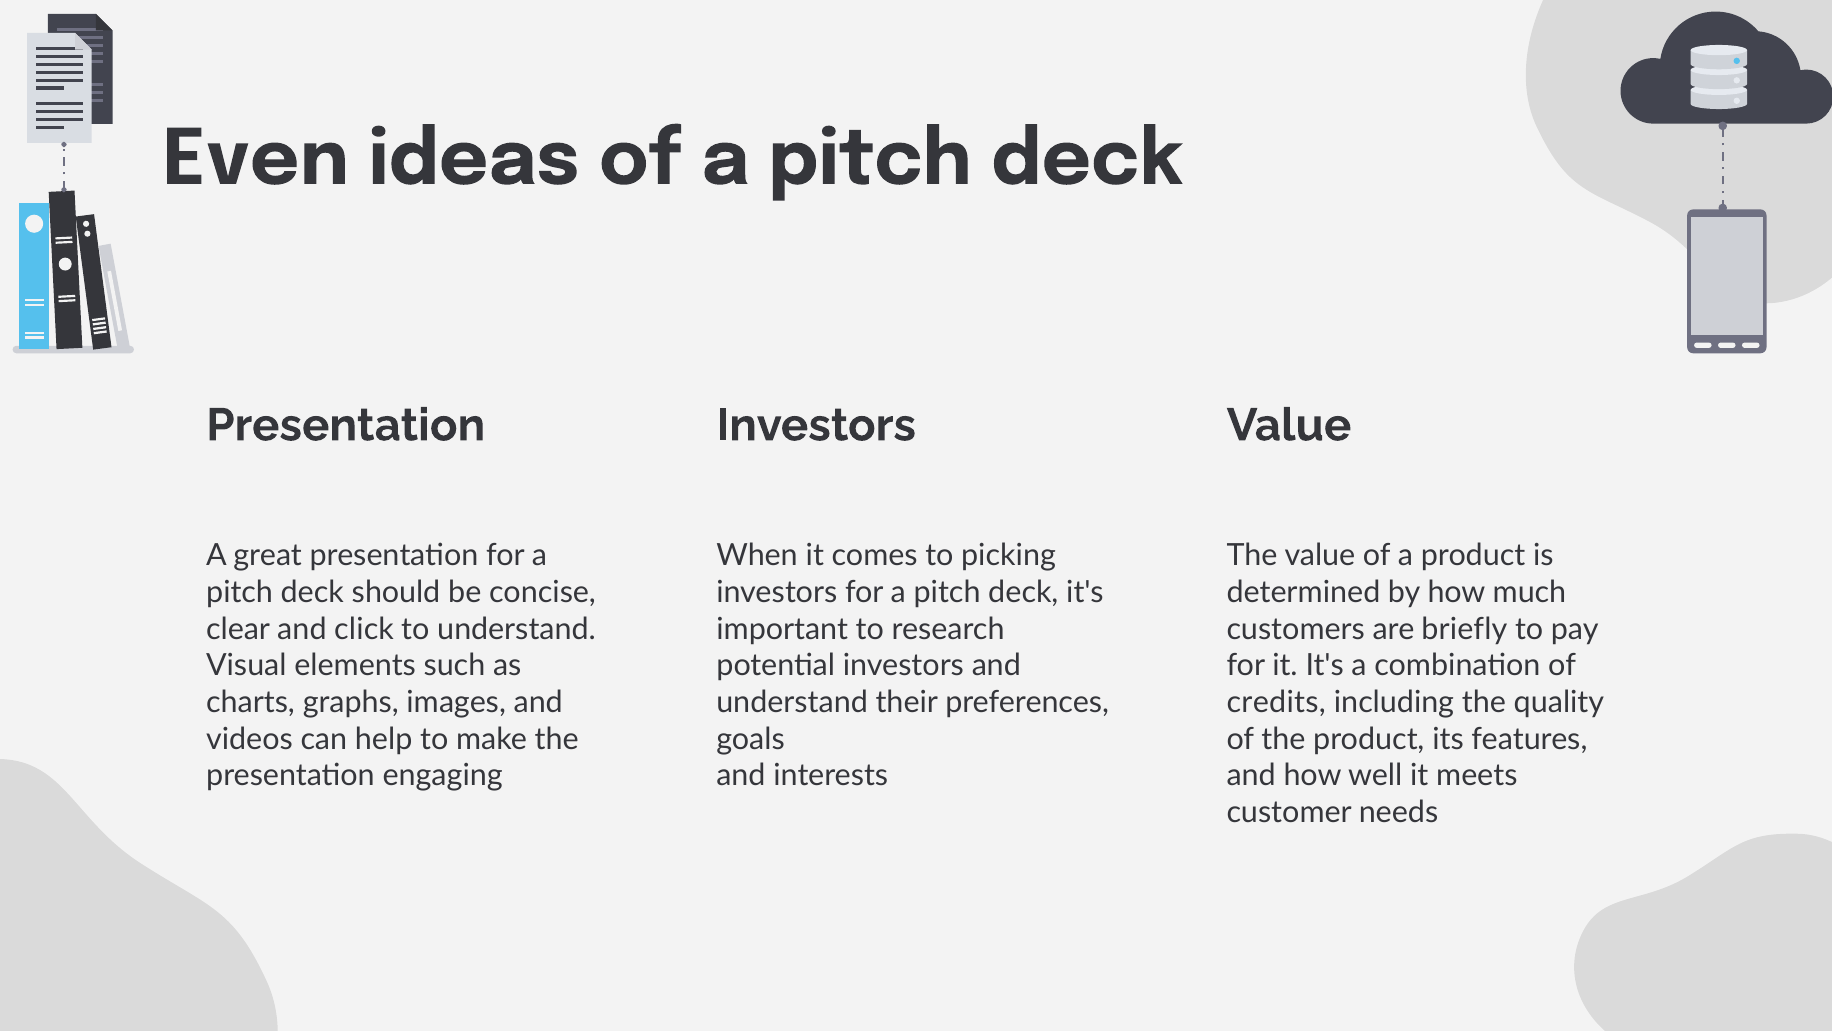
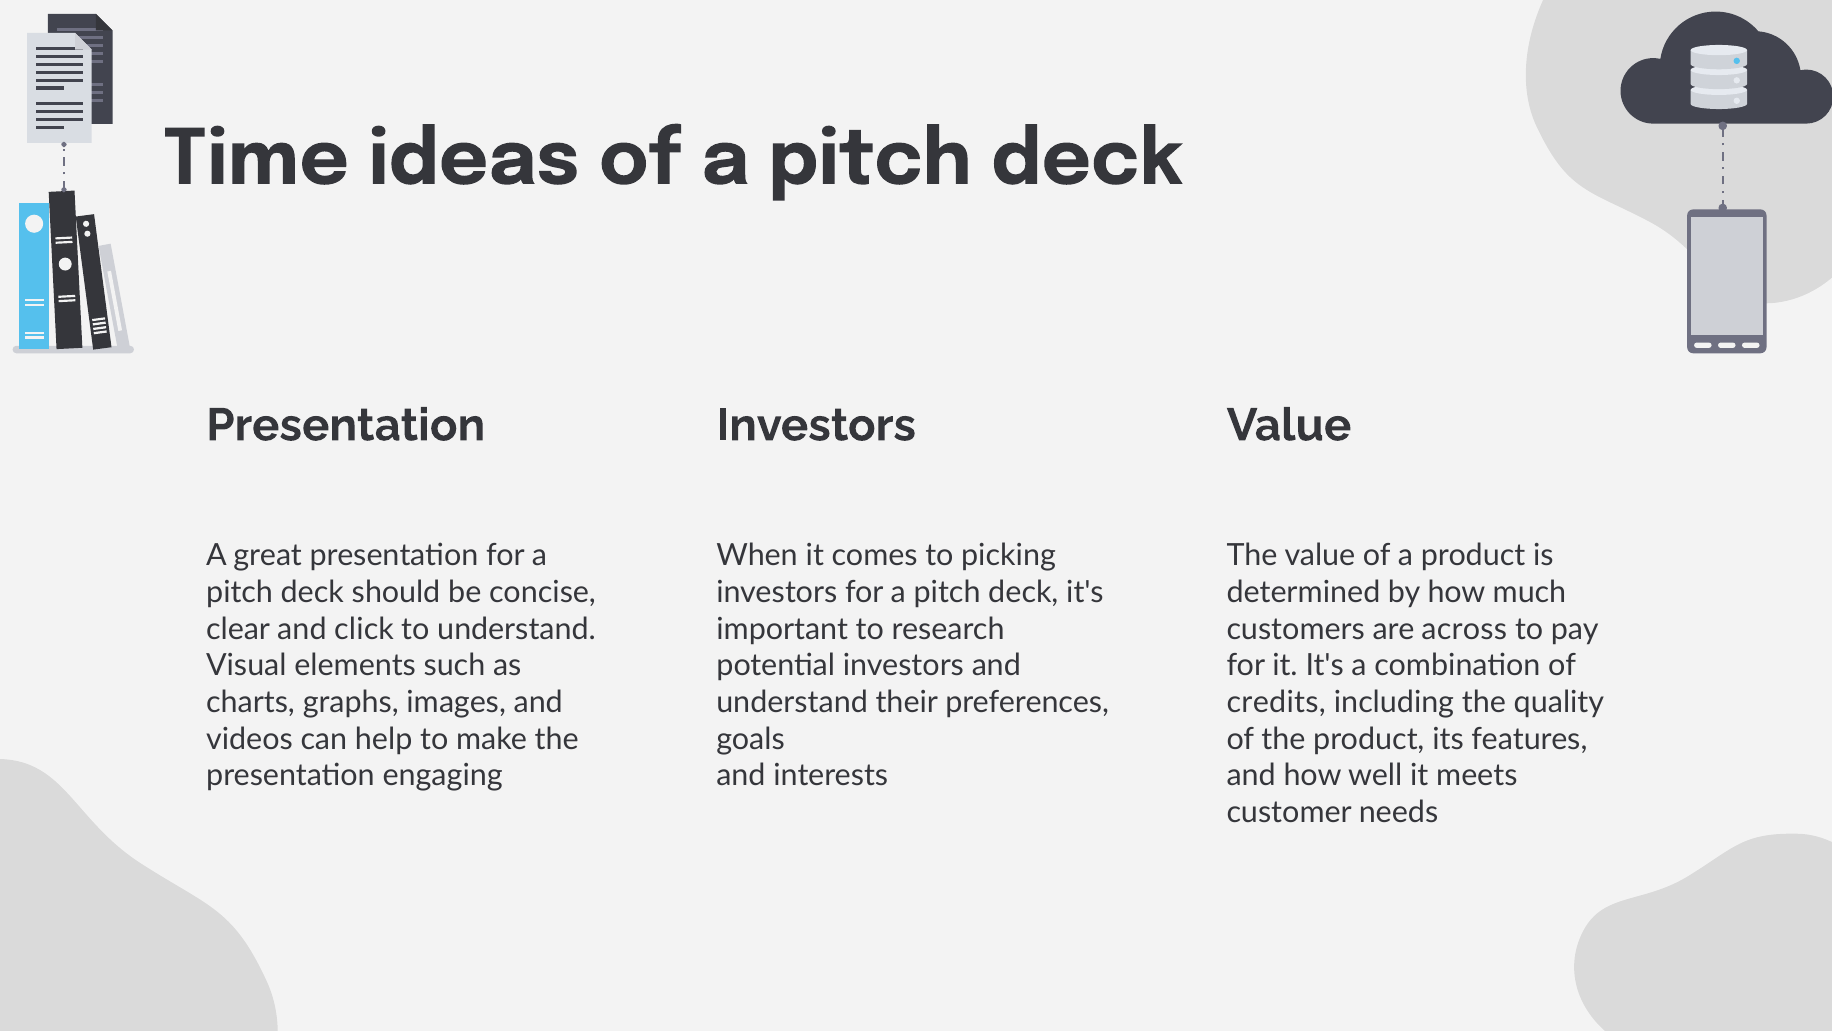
Even: Even -> Time (256, 159)
briefly: briefly -> across (1464, 629)
